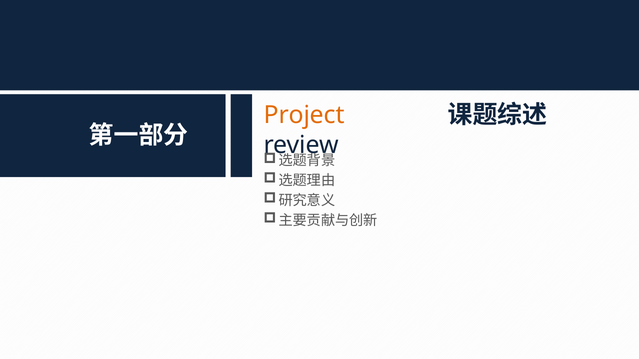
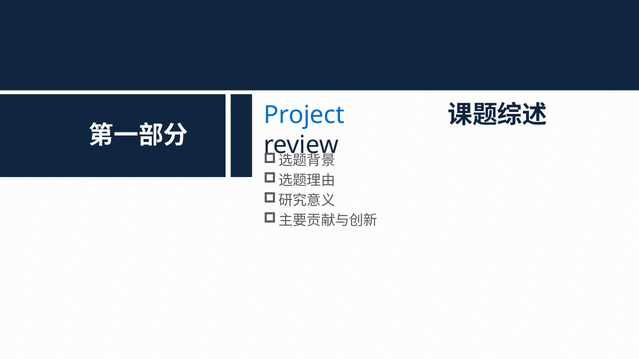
Project colour: orange -> blue (304, 115)
